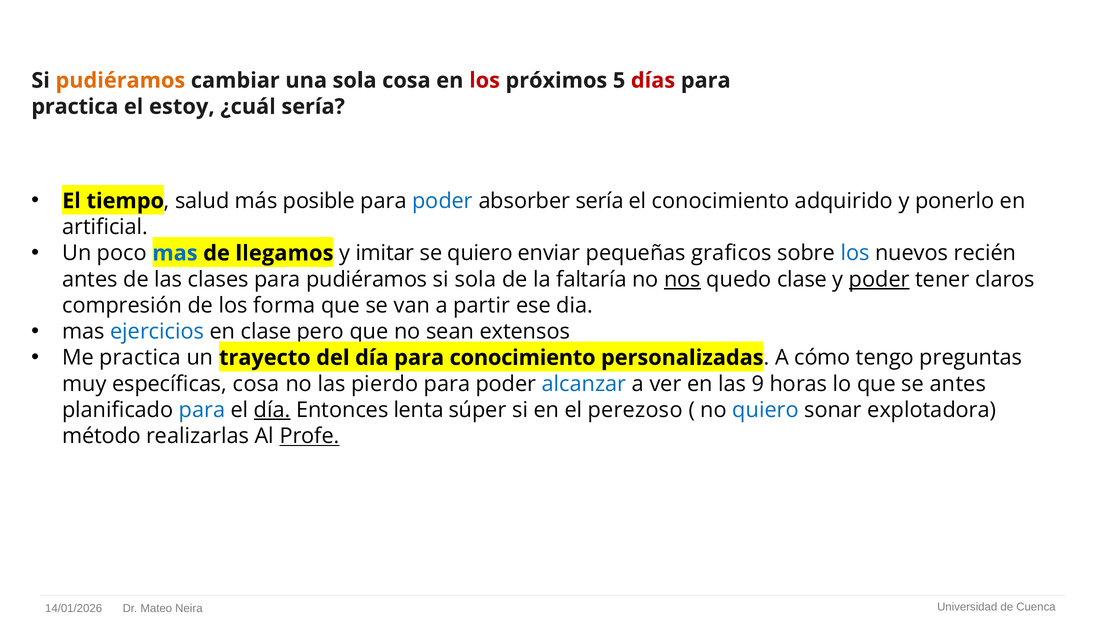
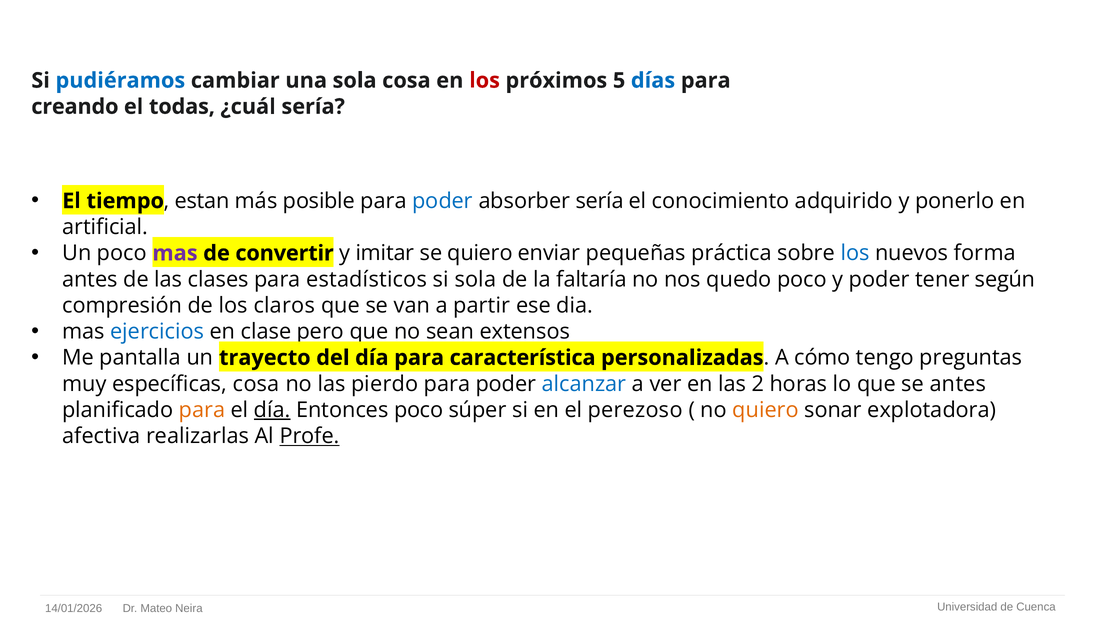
pudiéramos colour: orange -> blue (120, 80)
días colour: red -> blue (653, 80)
practica: practica -> creando (75, 107)
estoy: estoy -> todas (182, 107)
salud: salud -> estan (202, 201)
mas colour: blue -> purple (175, 253)
llegamos: llegamos -> convertir (285, 253)
graficos: graficos -> práctica (732, 253)
recién: recién -> forma (985, 253)
para pudiéramos: pudiéramos -> estadísticos (367, 279)
nos underline: present -> none (682, 279)
quedo clase: clase -> poco (802, 279)
poder underline: present -> none (879, 279)
claros: claros -> según (1005, 279)
forma: forma -> claros (284, 305)
Me practica: practica -> pantalla (140, 357)
para conocimiento: conocimiento -> característica (523, 357)
9: 9 -> 2 (758, 383)
para colour: blue -> orange (202, 410)
Entonces lenta: lenta -> poco (419, 410)
quiero colour: blue -> orange (766, 410)
método: método -> afectiva (101, 436)
